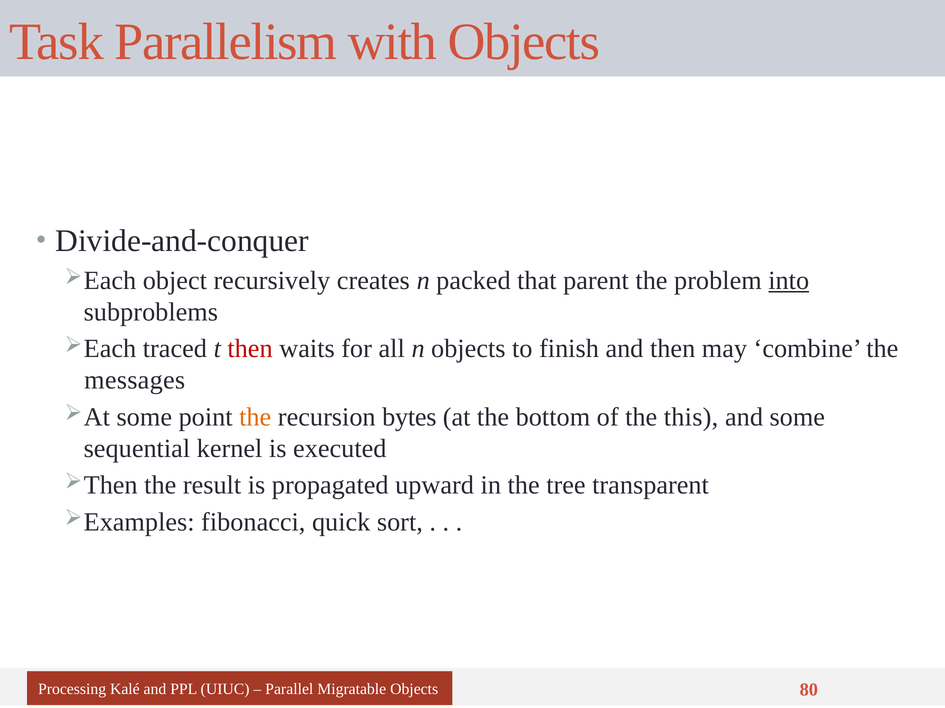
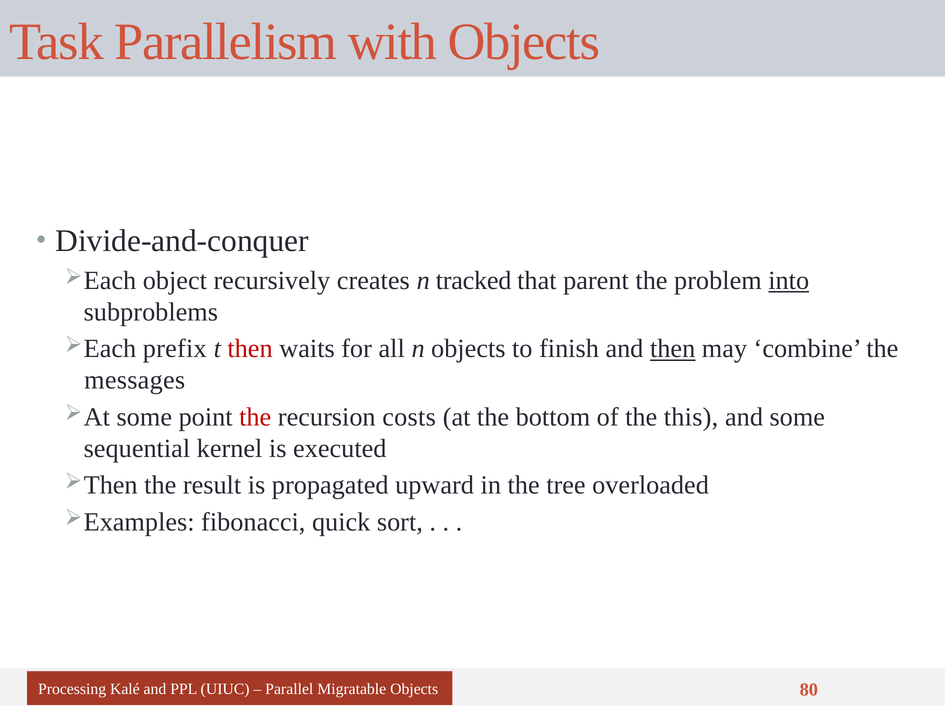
packed: packed -> tracked (474, 281)
traced: traced -> prefix (175, 349)
then underline: none -> present (673, 349)
the colour: orange -> red (255, 417)
bytes: bytes -> costs (409, 417)
transparent: transparent -> overloaded (651, 486)
